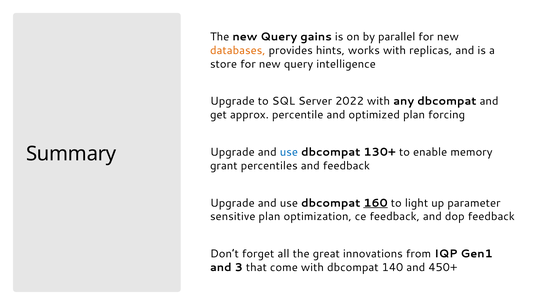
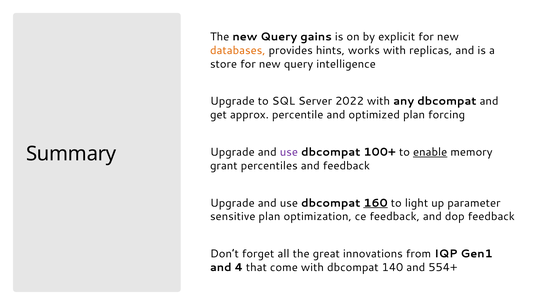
parallel: parallel -> explicit (397, 37)
use colour: blue -> purple (289, 152)
130+: 130+ -> 100+ (380, 152)
enable underline: none -> present (430, 152)
3: 3 -> 4 (239, 267)
450+: 450+ -> 554+ (443, 267)
